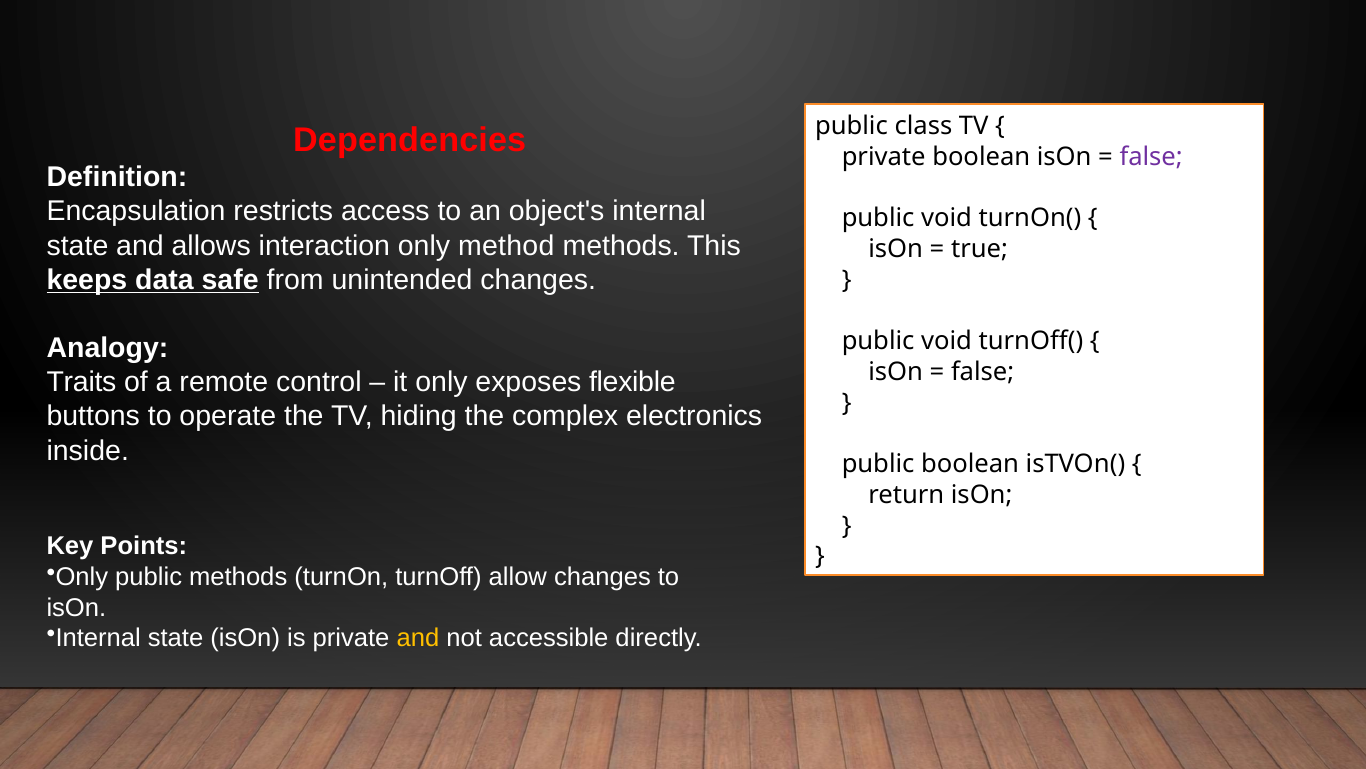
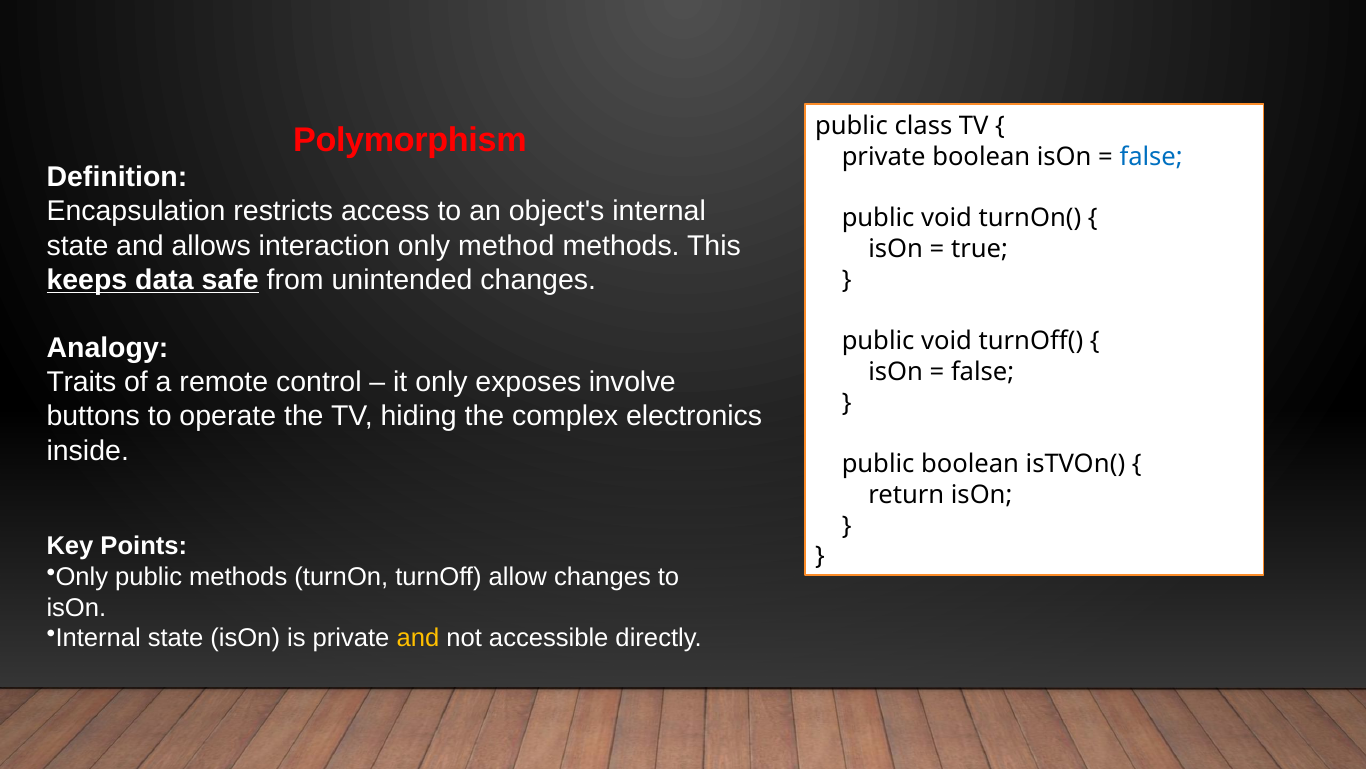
Dependencies: Dependencies -> Polymorphism (410, 140)
false colour: purple -> blue (1151, 156)
flexible: flexible -> involve (632, 382)
